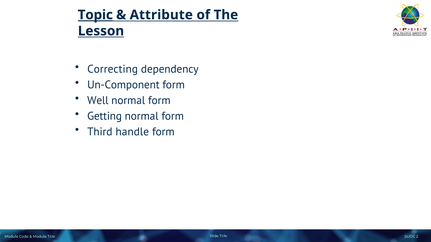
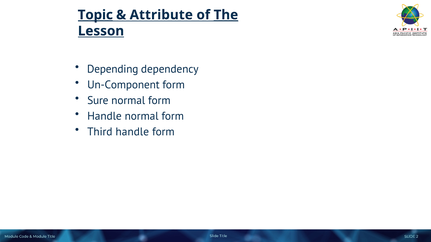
The underline: none -> present (226, 15)
Correcting: Correcting -> Depending (113, 69)
Well: Well -> Sure (98, 101)
Getting: Getting -> Handle (104, 116)
